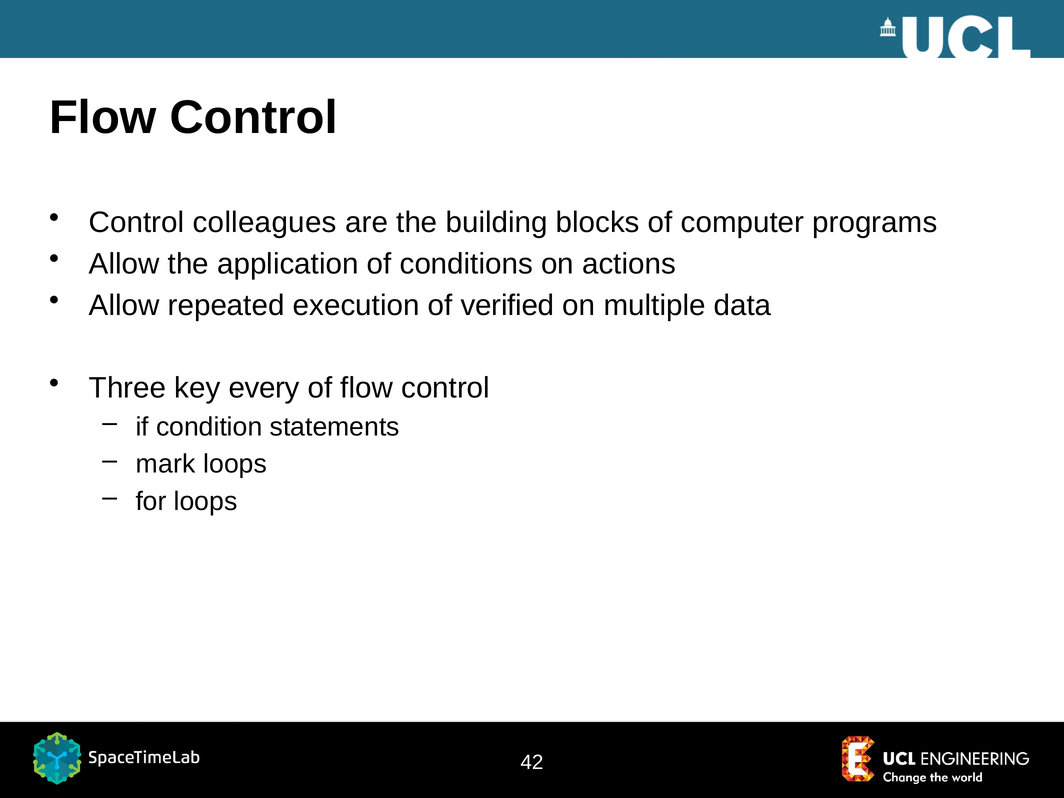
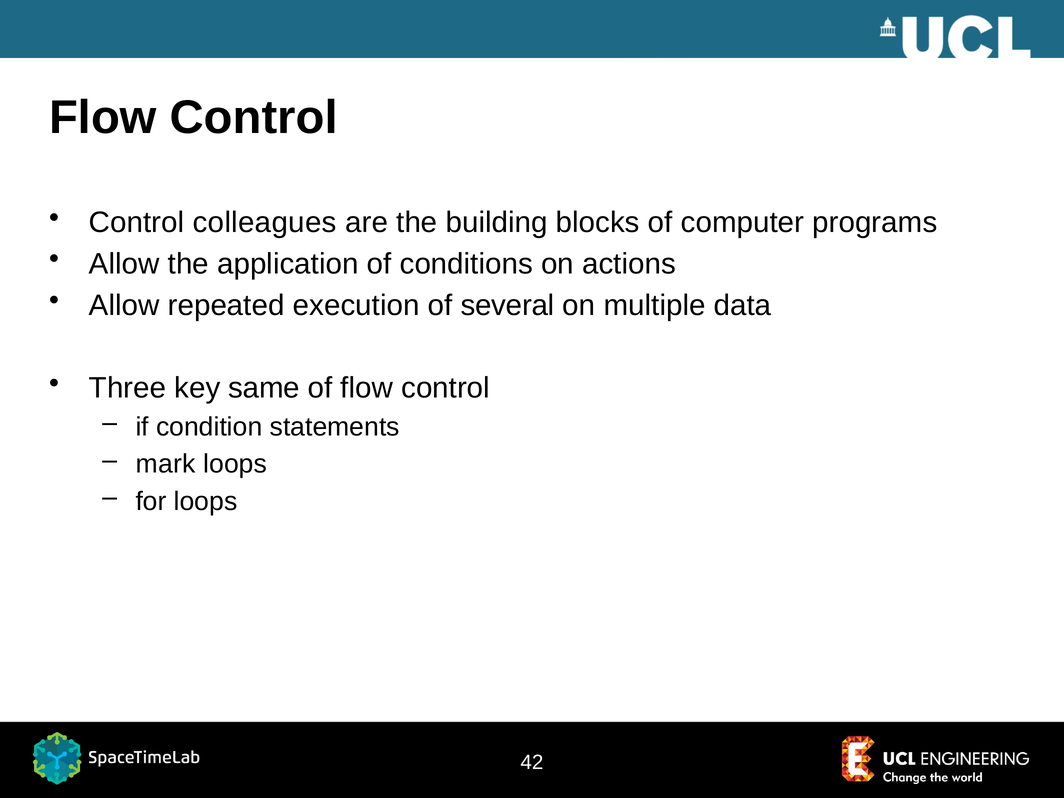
verified: verified -> several (508, 305)
every: every -> same (264, 388)
